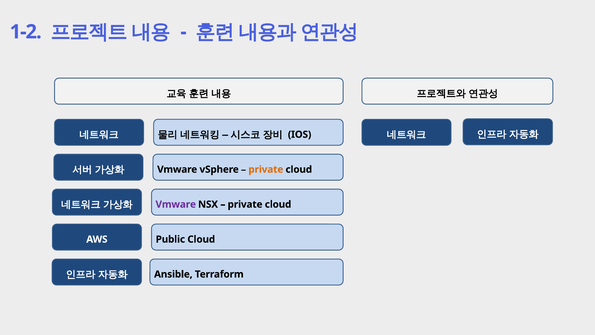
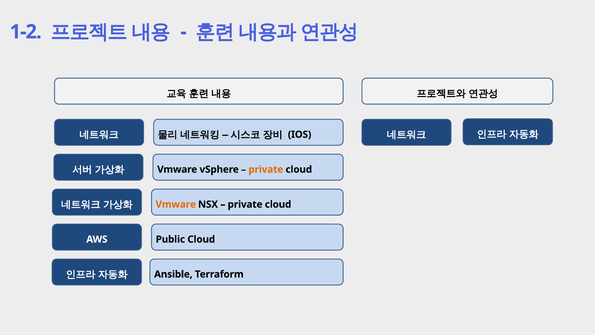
Vmware colour: purple -> orange (176, 204)
